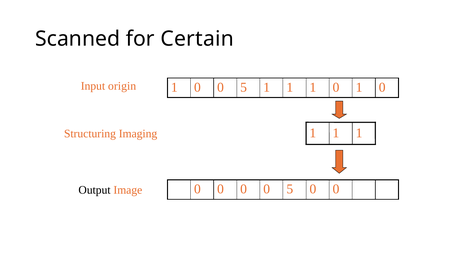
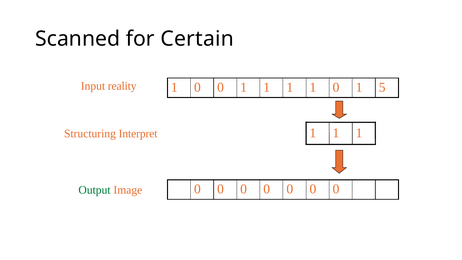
origin: origin -> reality (122, 86)
1 0 0 5: 5 -> 1 (244, 87)
0 1 0: 0 -> 5 (382, 87)
Imaging: Imaging -> Interpret (138, 134)
5: 5 -> 0 (290, 189)
Output colour: black -> green (95, 190)
